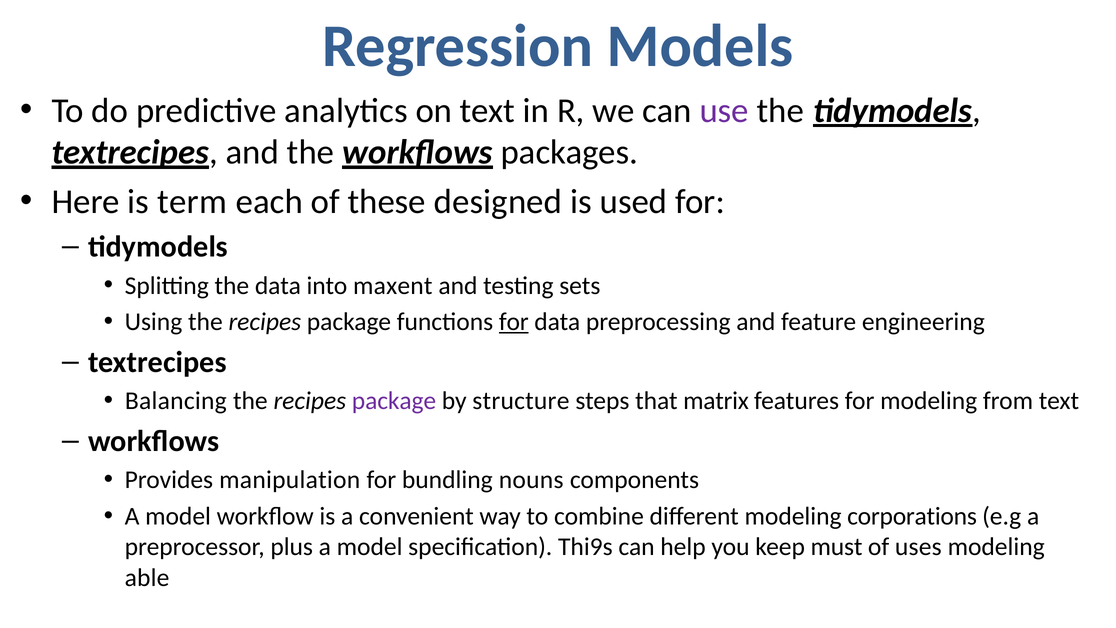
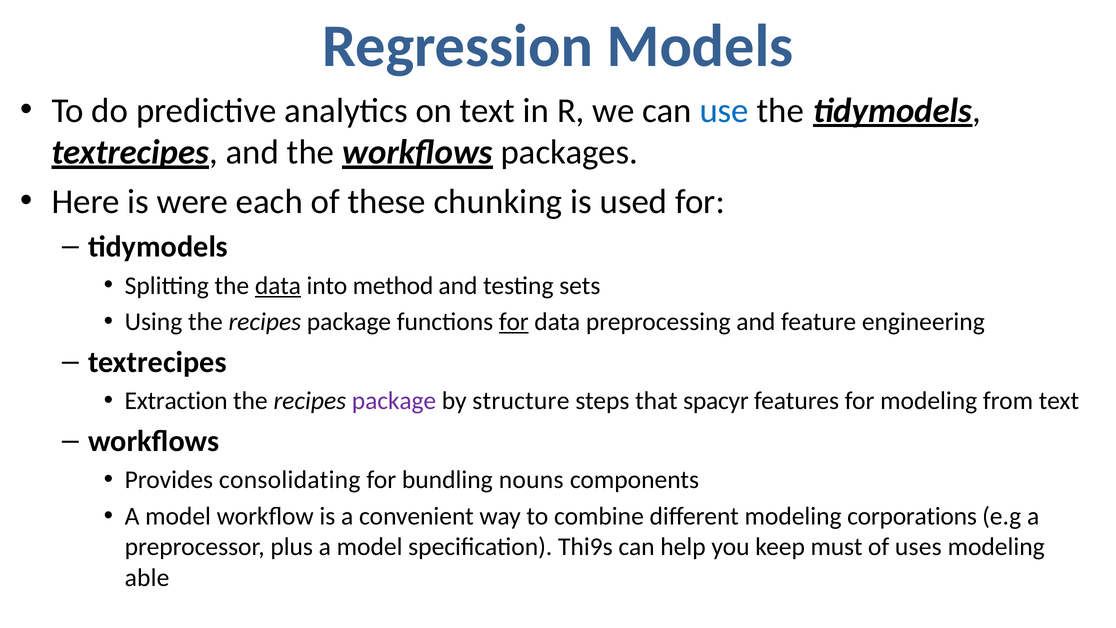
use colour: purple -> blue (724, 110)
term: term -> were (192, 202)
designed: designed -> chunking (498, 202)
data underline: none -> present (278, 286)
maxent: maxent -> method (393, 286)
Balancing: Balancing -> Extraction (176, 401)
matrix: matrix -> spacyr (716, 401)
manipulation: manipulation -> consolidating (290, 480)
